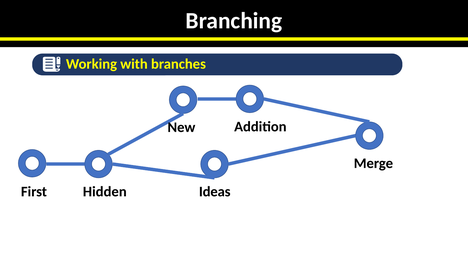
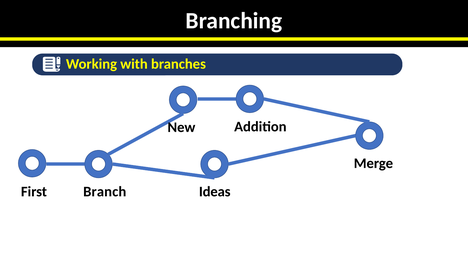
Hidden: Hidden -> Branch (105, 192)
